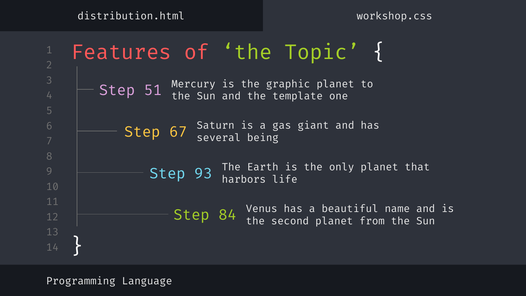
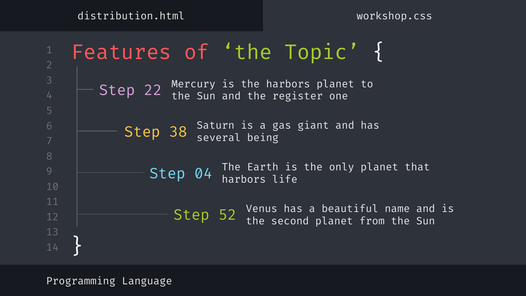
51: 51 -> 22 (153, 90)
the graphic: graphic -> harbors (288, 84)
template: template -> register (298, 96)
67: 67 -> 38 (178, 132)
93: 93 -> 04 (203, 174)
84: 84 -> 52 (227, 215)
